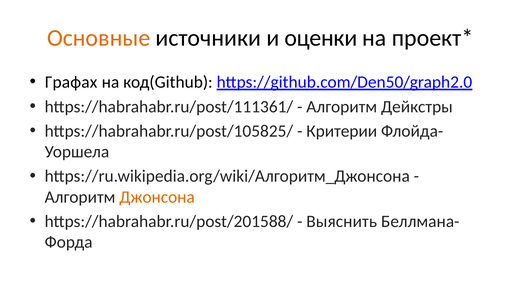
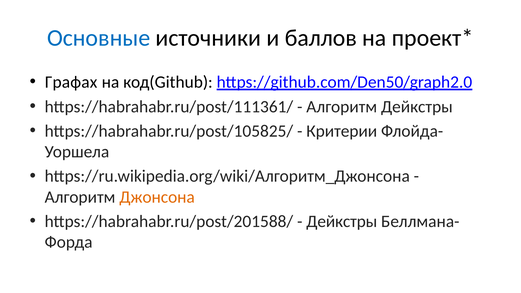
Основные colour: orange -> blue (99, 38)
оценки: оценки -> баллов (321, 38)
Выяснить: Выяснить -> Дейкстры (342, 221)
